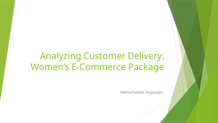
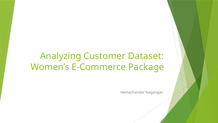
Delivery: Delivery -> Dataset (146, 56)
